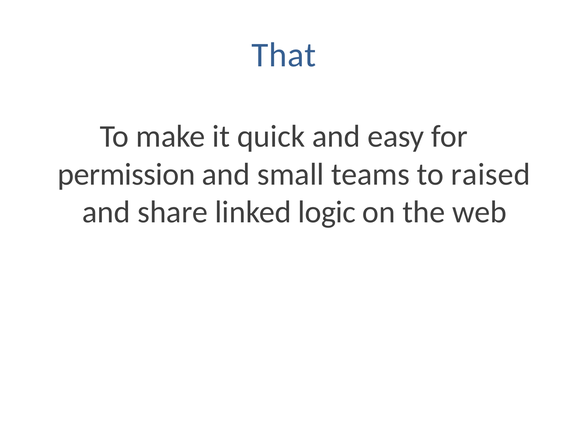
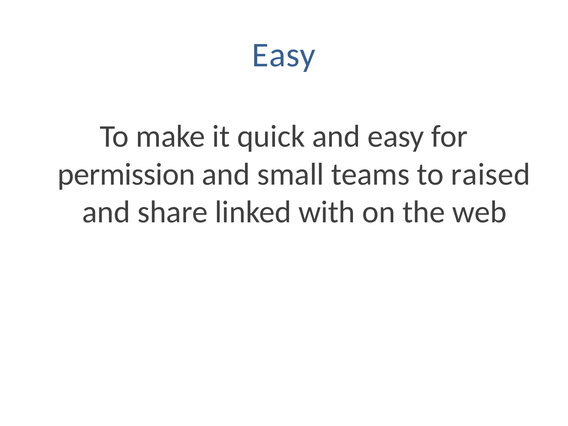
That: That -> Easy (284, 55)
logic: logic -> with (327, 212)
